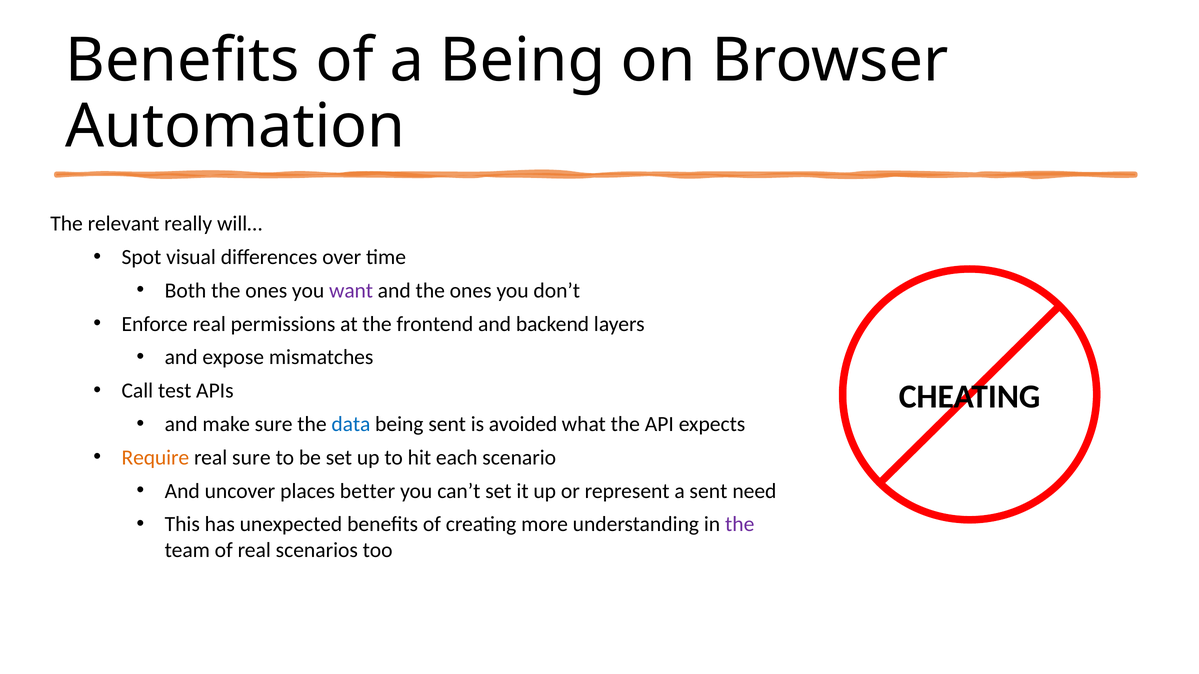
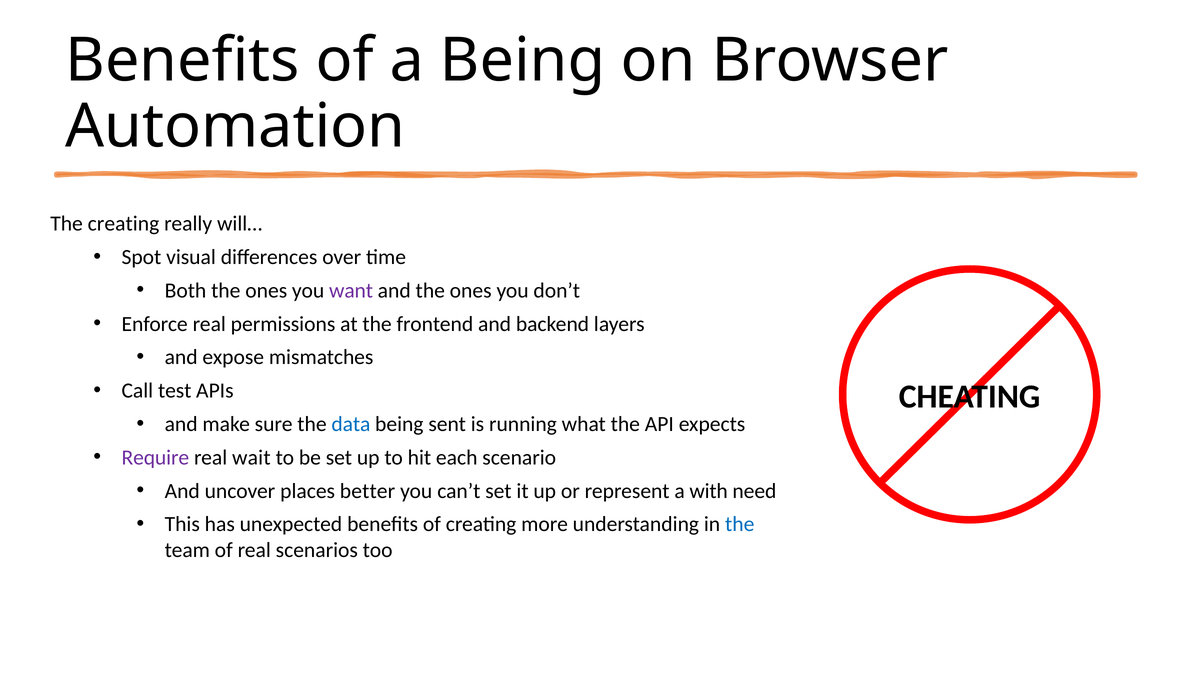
The relevant: relevant -> creating (124, 224)
avoided: avoided -> running (523, 424)
Require colour: orange -> purple (155, 458)
real sure: sure -> wait (251, 458)
a sent: sent -> with (709, 491)
the colour: purple -> blue (740, 525)
